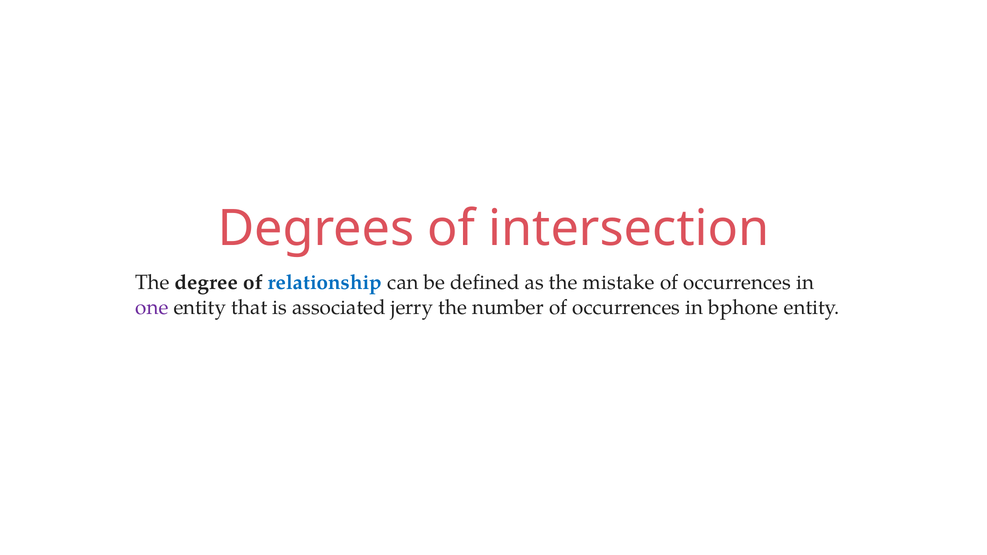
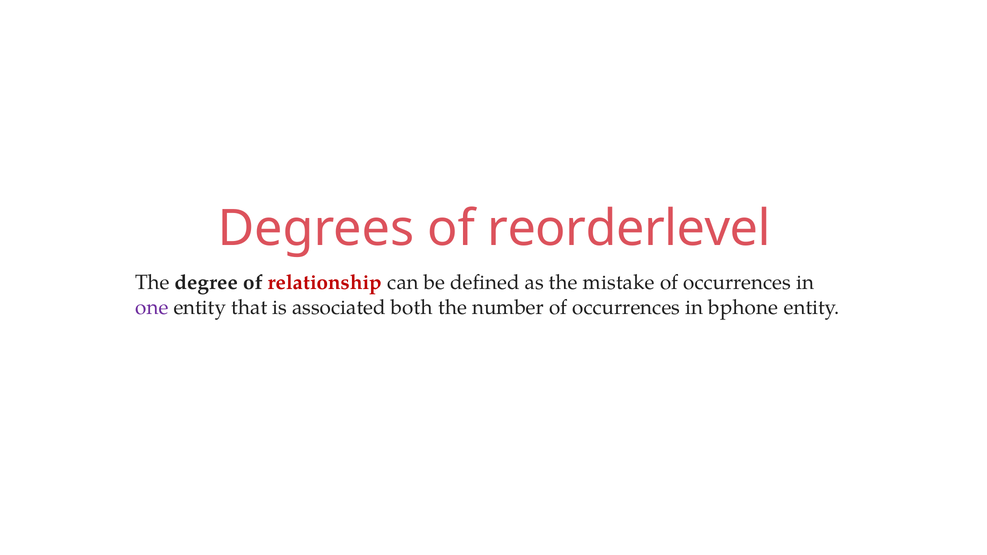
intersection: intersection -> reorderlevel (629, 229)
relationship colour: blue -> red (325, 283)
jerry: jerry -> both (412, 307)
